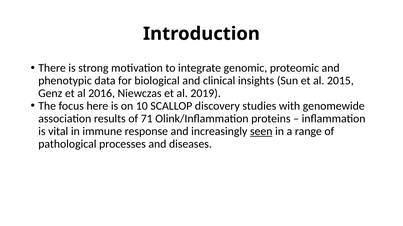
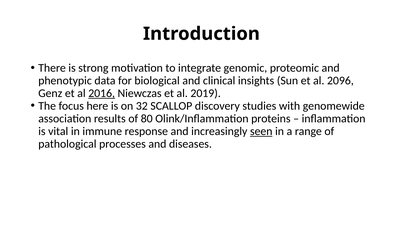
2015: 2015 -> 2096 (340, 81)
2016 underline: none -> present (102, 94)
10: 10 -> 32 (142, 106)
71: 71 -> 80 (147, 119)
